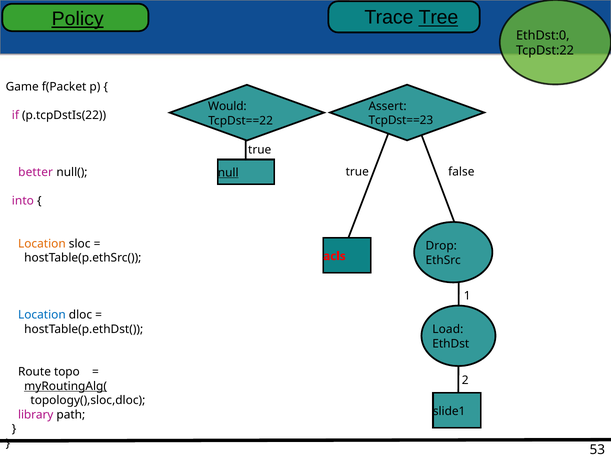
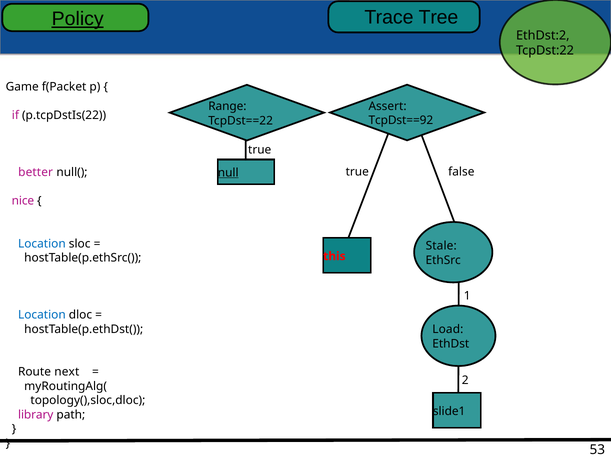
Tree underline: present -> none (438, 18)
EthDst:0: EthDst:0 -> EthDst:2 (543, 35)
Would: Would -> Range (227, 106)
TcpDst==23: TcpDst==23 -> TcpDst==92 (401, 121)
into: into -> nice (23, 201)
Location colour: orange -> blue (42, 244)
Drop: Drop -> Stale (441, 246)
acls: acls -> this (334, 256)
topo: topo -> next (67, 372)
myRoutingAlg( underline: present -> none (66, 386)
